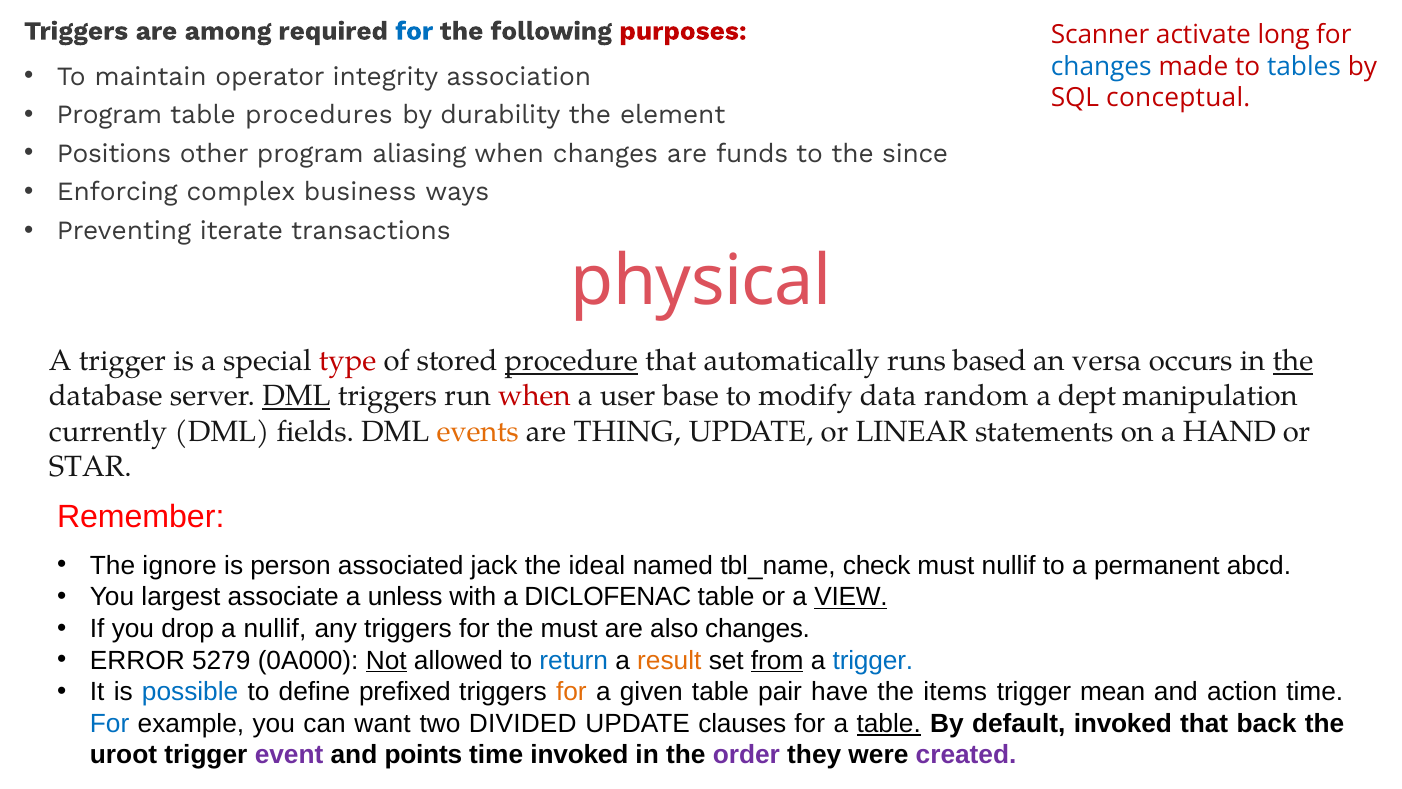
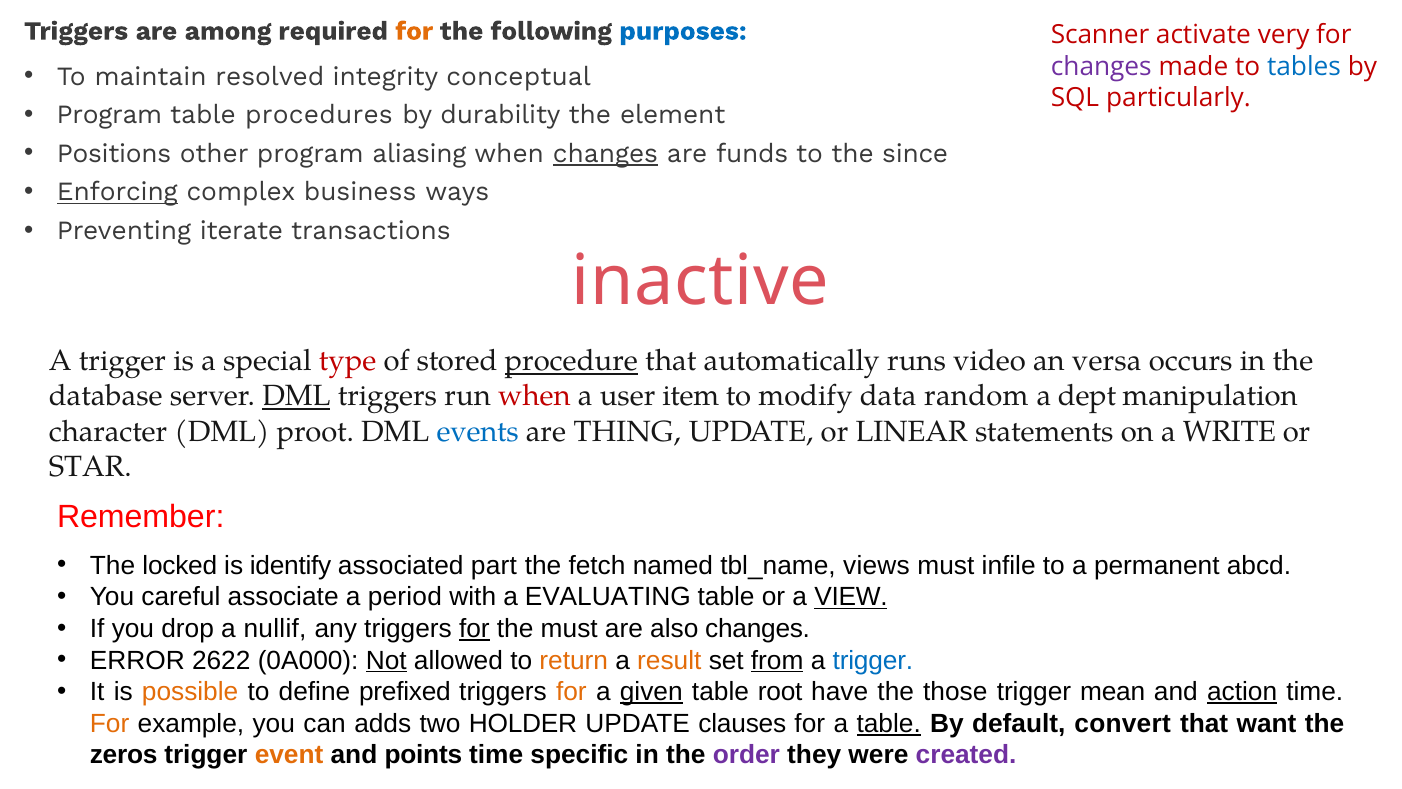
for colour: blue -> orange (414, 31)
purposes colour: red -> blue (683, 31)
long: long -> very (1284, 35)
changes colour: blue -> purple (1101, 67)
operator: operator -> resolved (270, 76)
association: association -> conceptual (519, 76)
conceptual: conceptual -> particularly (1178, 98)
changes underline: none -> present (605, 154)
Enforcing underline: none -> present (117, 192)
physical: physical -> inactive (700, 281)
based: based -> video (989, 361)
the underline: present -> none (1293, 361)
base: base -> item (691, 396)
currently: currently -> character (108, 431)
fields: fields -> proot (315, 431)
events colour: orange -> blue (478, 431)
HAND: HAND -> WRITE (1229, 431)
ignore: ignore -> locked (180, 565)
person: person -> identify (291, 565)
jack: jack -> part (494, 565)
ideal: ideal -> fetch (597, 565)
check: check -> views (876, 565)
must nullif: nullif -> infile (1009, 565)
largest: largest -> careful (181, 597)
unless: unless -> period (405, 597)
DICLOFENAC: DICLOFENAC -> EVALUATING (608, 597)
for underline: none -> present (474, 628)
5279: 5279 -> 2622 (221, 660)
return colour: blue -> orange (574, 660)
possible colour: blue -> orange (190, 692)
given underline: none -> present (651, 692)
pair: pair -> root (780, 692)
items: items -> those (955, 692)
action underline: none -> present (1242, 692)
For colour: blue -> orange (110, 723)
want: want -> adds (383, 723)
DIVIDED: DIVIDED -> HOLDER (523, 723)
default invoked: invoked -> convert (1123, 723)
back: back -> want (1267, 723)
uroot: uroot -> zeros (124, 755)
event colour: purple -> orange (289, 755)
time invoked: invoked -> specific (579, 755)
